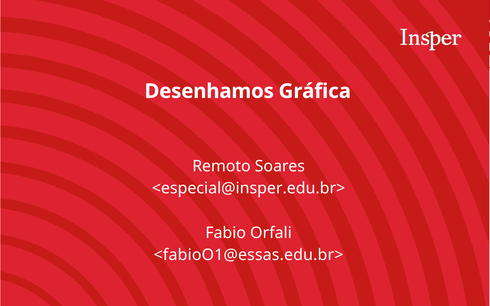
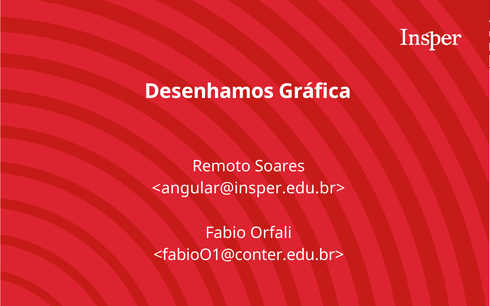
<especial@insper.edu.br>: <especial@insper.edu.br> -> <angular@insper.edu.br> (248, 188)
<fabioO1@essas.edu.br>: <fabioO1@essas.edu.br> -> <fabioO1@conter.edu.br> (249, 255)
